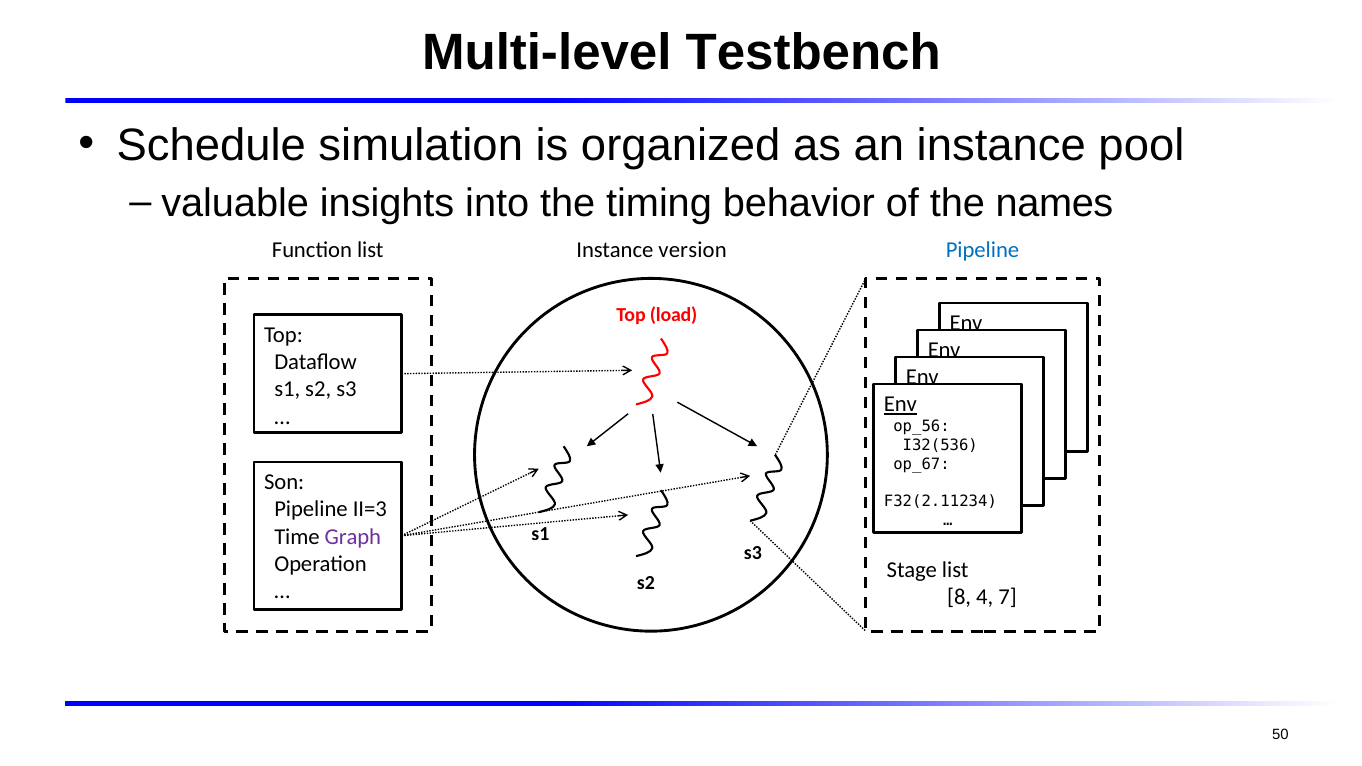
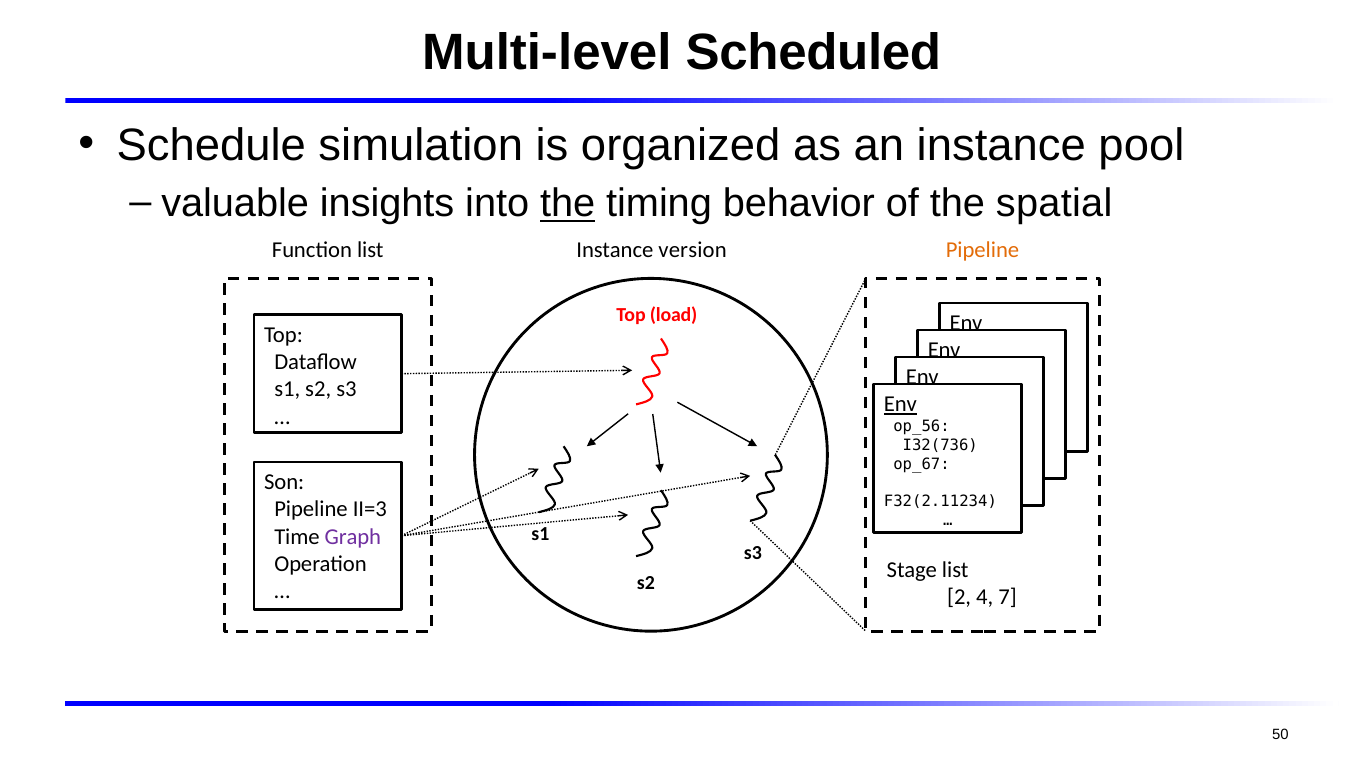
Testbench: Testbench -> Scheduled (813, 53)
the underline: none -> present (568, 204)
names: names -> spatial (1054, 204)
Pipeline colour: blue -> orange (982, 250)
I32(536: I32(536 -> I32(736 (940, 445)
8: 8 -> 2 (959, 597)
